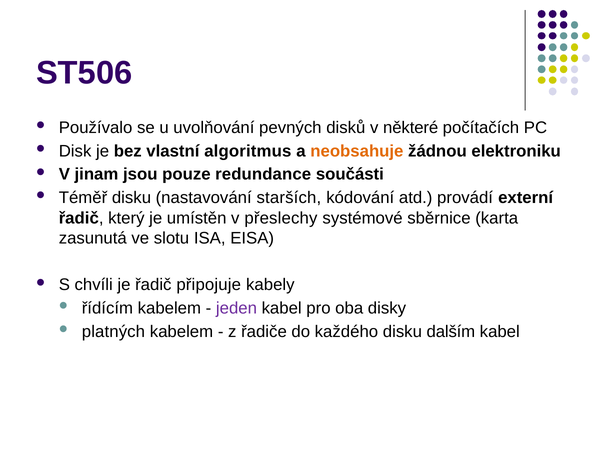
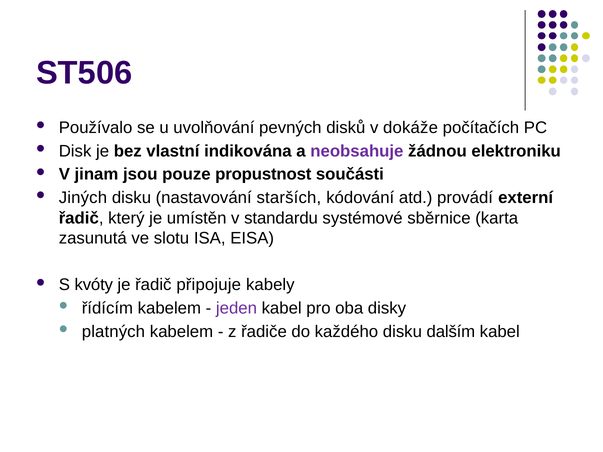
některé: některé -> dokáže (411, 128)
algoritmus: algoritmus -> indikována (248, 151)
neobsahuje colour: orange -> purple (357, 151)
redundance: redundance -> propustnost (263, 175)
Téměř: Téměř -> Jiných (83, 198)
přeslechy: přeslechy -> standardu (281, 218)
chvíli: chvíli -> kvóty (94, 285)
